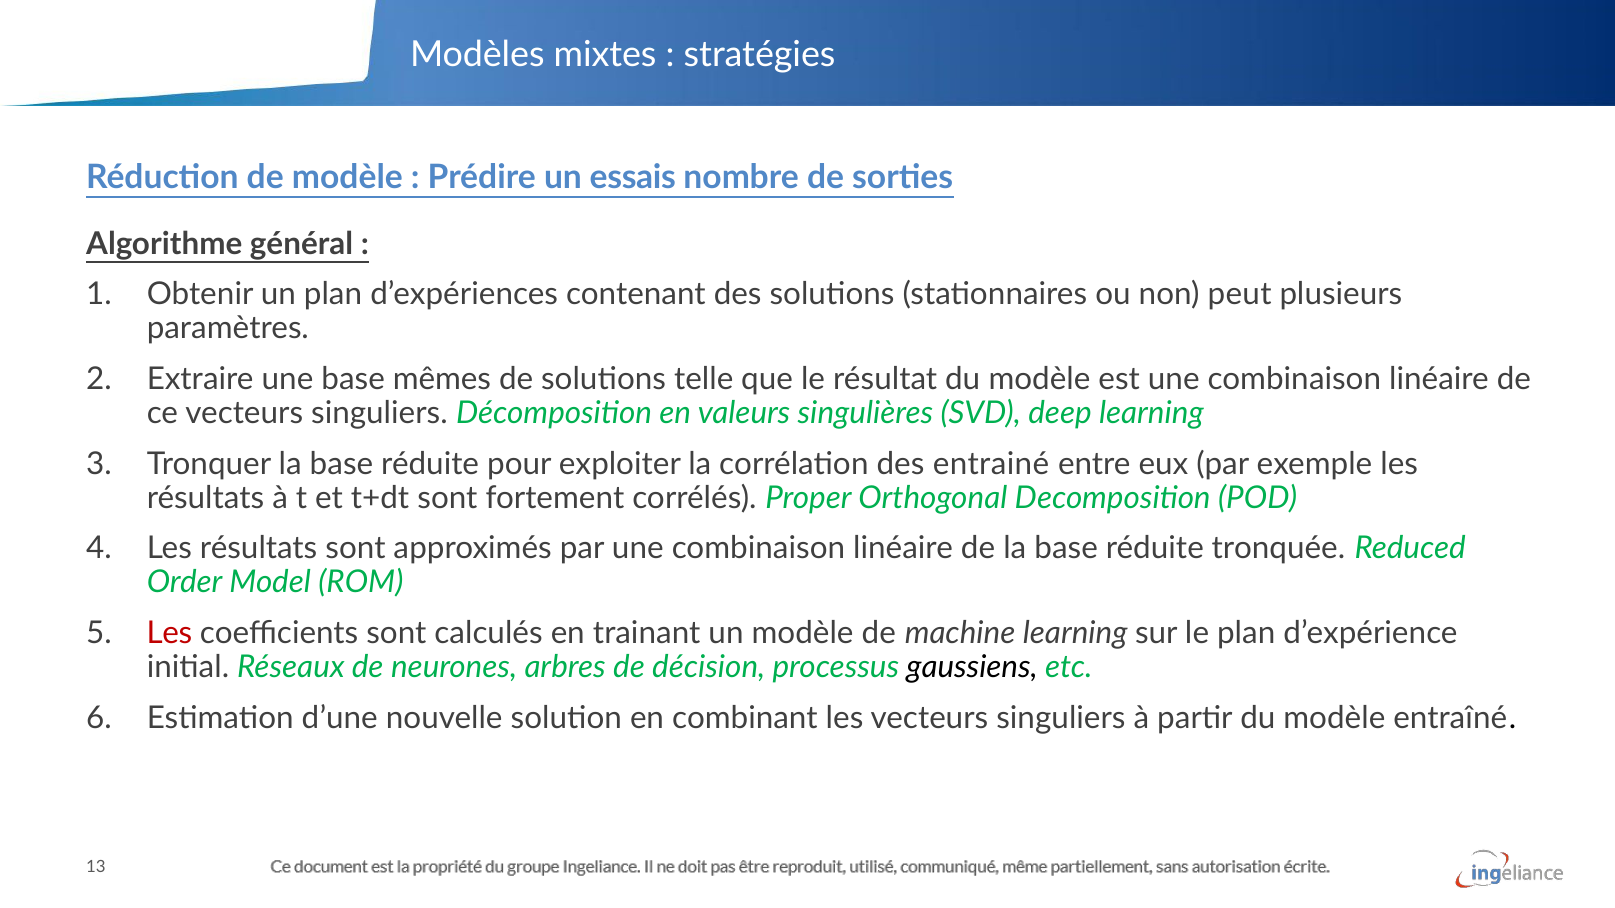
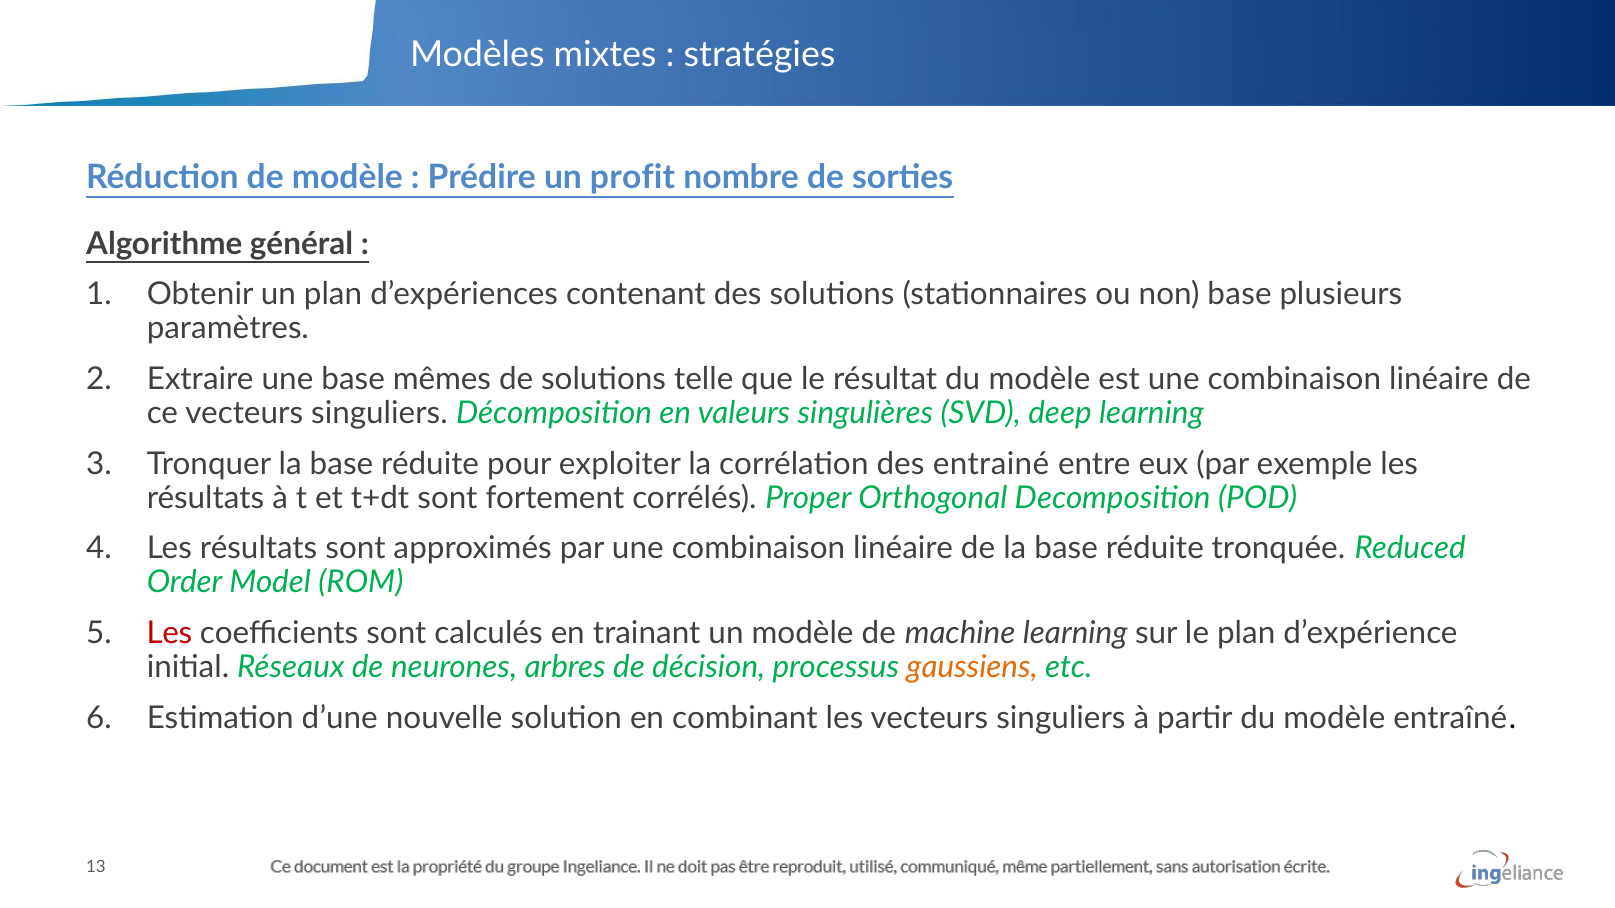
essais: essais -> profit (633, 177)
non peut: peut -> base (1240, 295)
gaussiens colour: black -> orange (972, 668)
